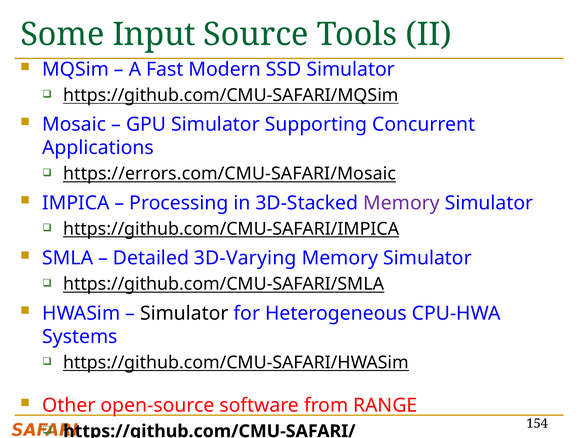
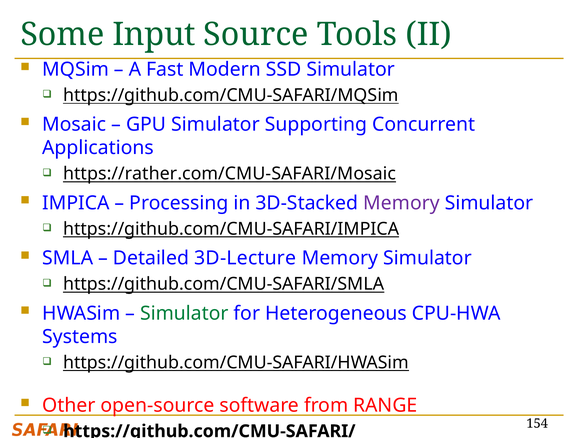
https://errors.com/CMU-SAFARI/Mosaic: https://errors.com/CMU-SAFARI/Mosaic -> https://rather.com/CMU-SAFARI/Mosaic (230, 173)
3D-Varying: 3D-Varying -> 3D-Lecture (245, 258)
Simulator colour: black -> green (184, 313)
